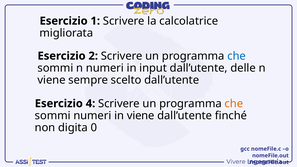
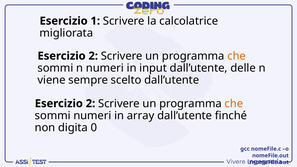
che colour: blue -> orange (237, 56)
4: 4 -> 2 (90, 104)
in viene: viene -> array (141, 116)
